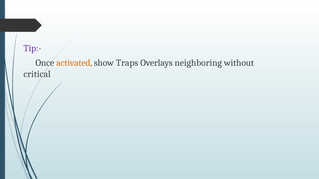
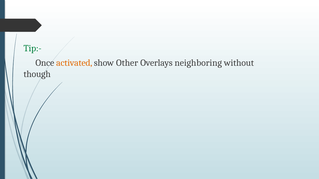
Tip:- colour: purple -> green (33, 48)
Traps: Traps -> Other (127, 63)
critical: critical -> though (37, 74)
